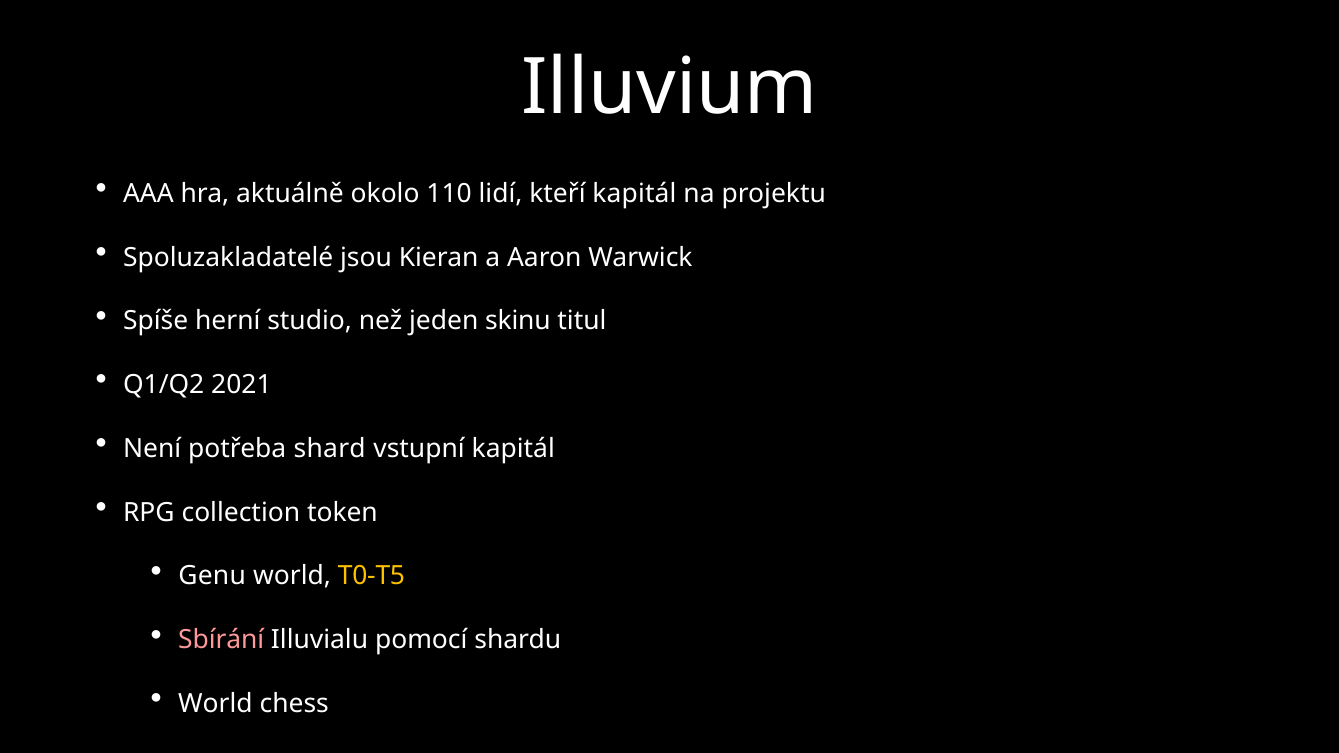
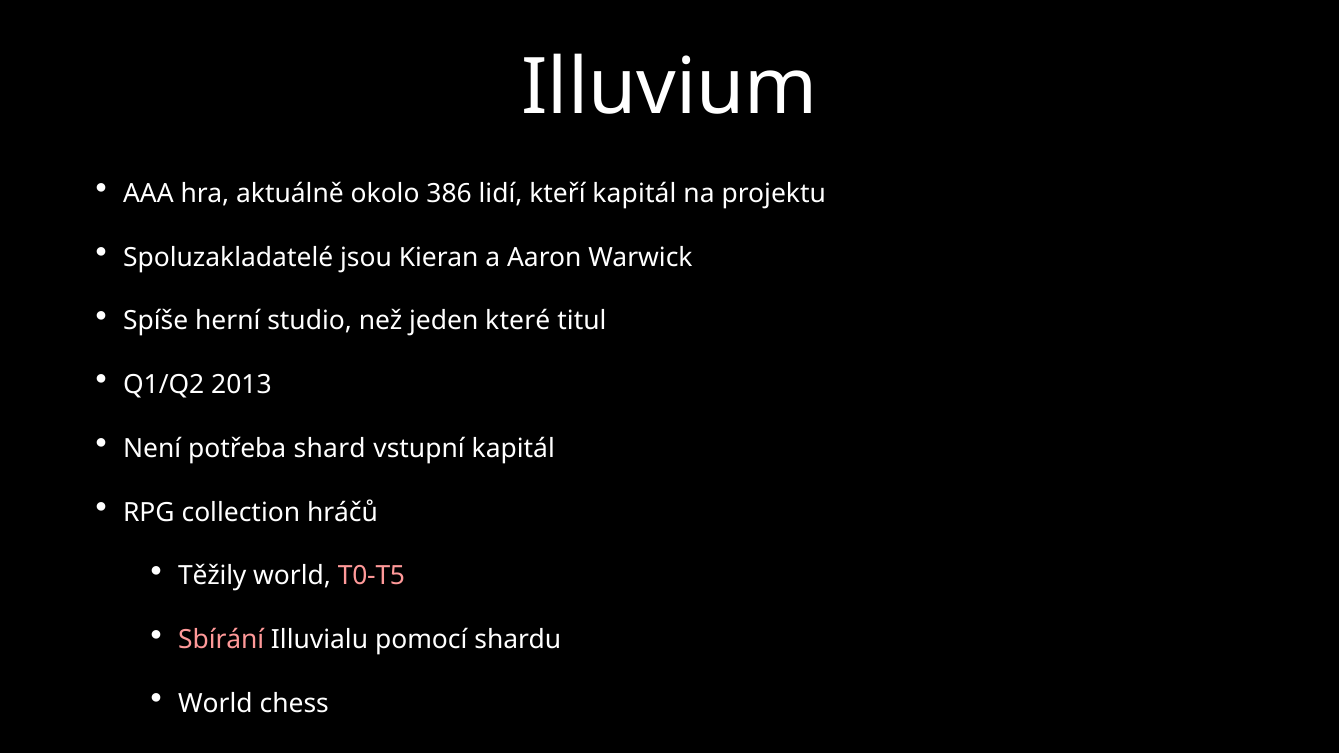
110: 110 -> 386 (449, 194)
skinu: skinu -> které (518, 321)
2021: 2021 -> 2013 (241, 385)
token: token -> hráčů (342, 513)
Genu: Genu -> Těžily (212, 576)
T0-T5 colour: yellow -> pink (371, 576)
